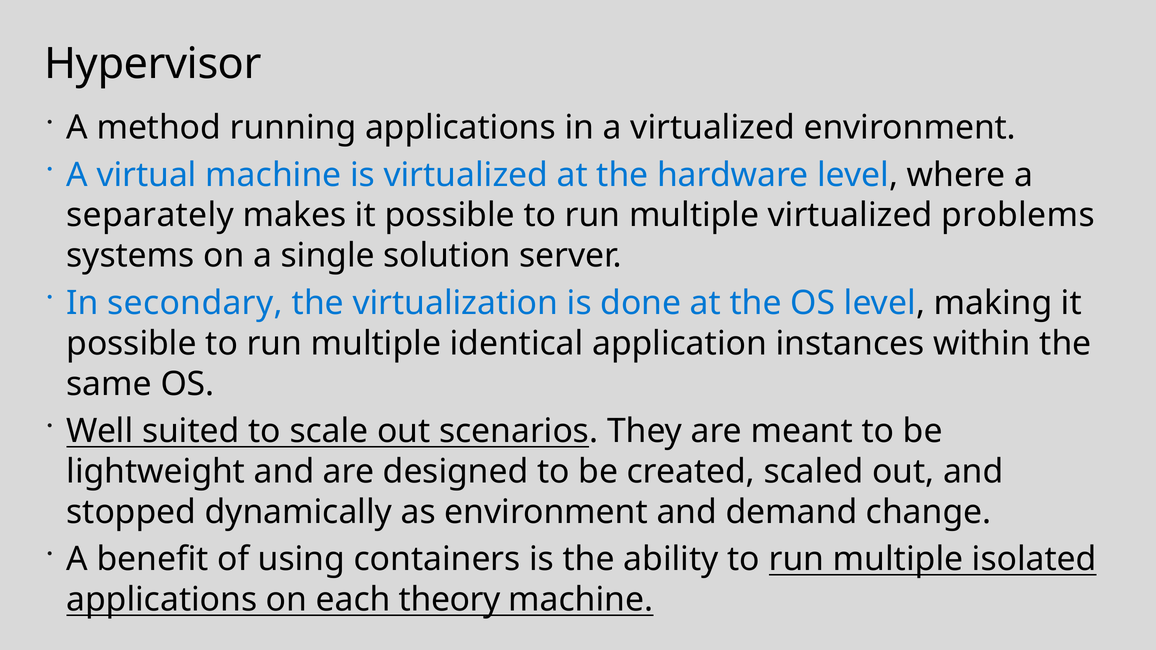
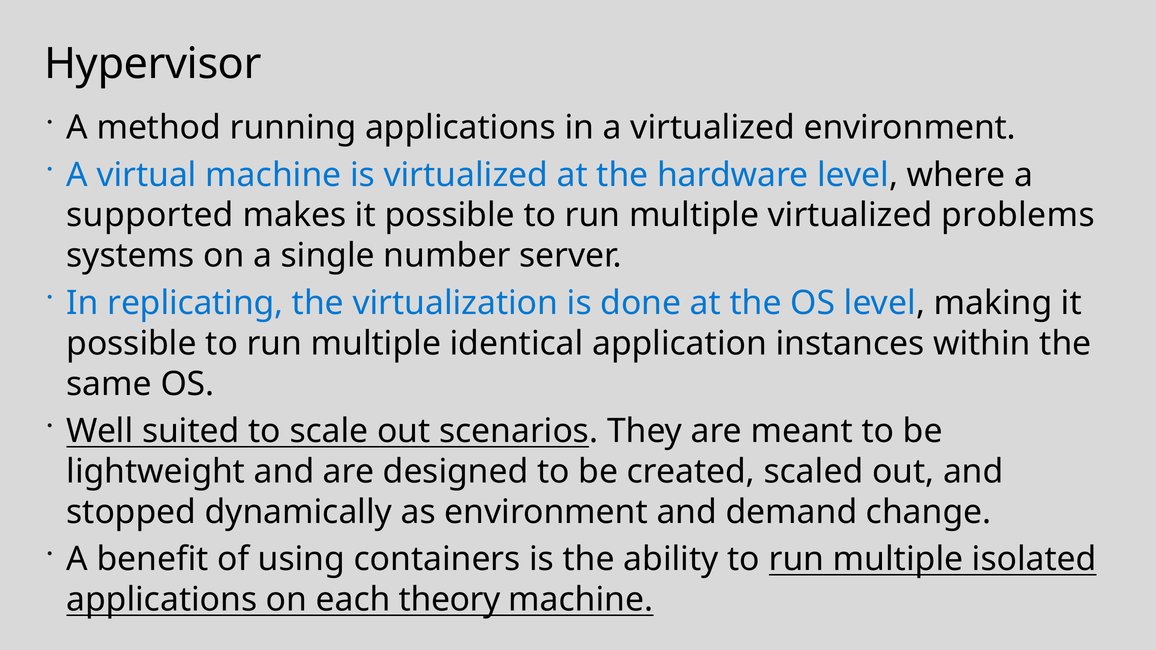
separately: separately -> supported (150, 215)
solution: solution -> number (447, 256)
secondary: secondary -> replicating (195, 303)
